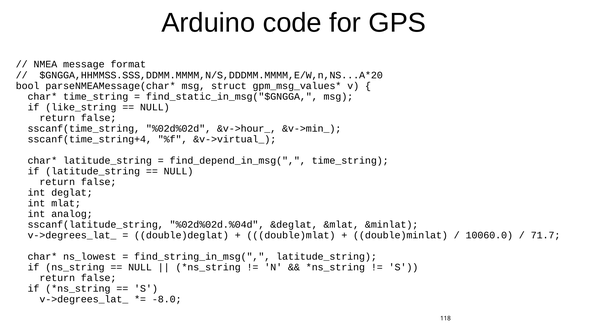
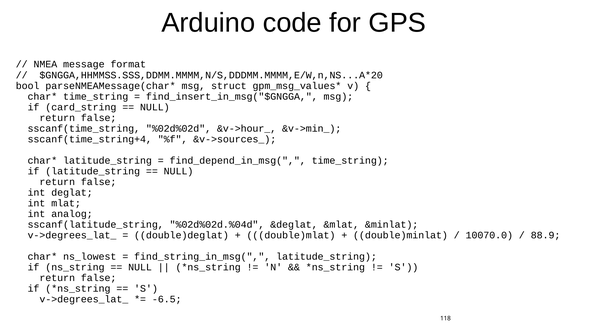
find_static_in_msg("$GNGGA: find_static_in_msg("$GNGGA -> find_insert_in_msg("$GNGGA (232, 96)
like_string: like_string -> card_string (81, 107)
&v->virtual_: &v->virtual_ -> &v->sources_ (235, 139)
10060.0: 10060.0 -> 10070.0 (489, 235)
71.7: 71.7 -> 88.9 (546, 235)
-8.0: -8.0 -> -6.5 (167, 299)
